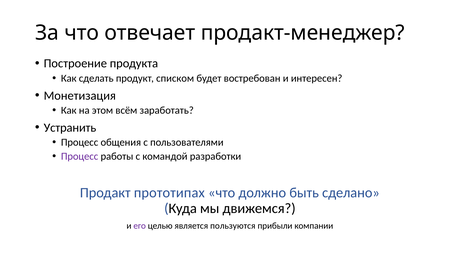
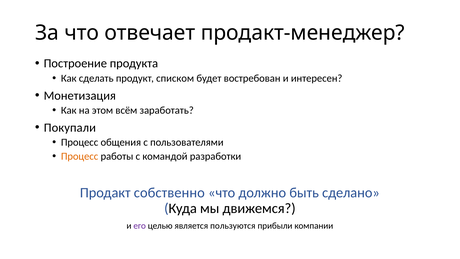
Устранить: Устранить -> Покупали (70, 128)
Процесс colour: purple -> orange (80, 156)
прототипах: прототипах -> собственно (169, 193)
